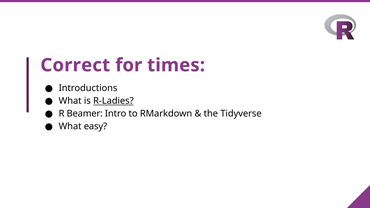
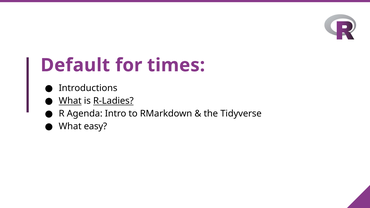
Correct: Correct -> Default (75, 65)
What underline: none -> present (70, 101)
Beamer: Beamer -> Agenda (85, 114)
